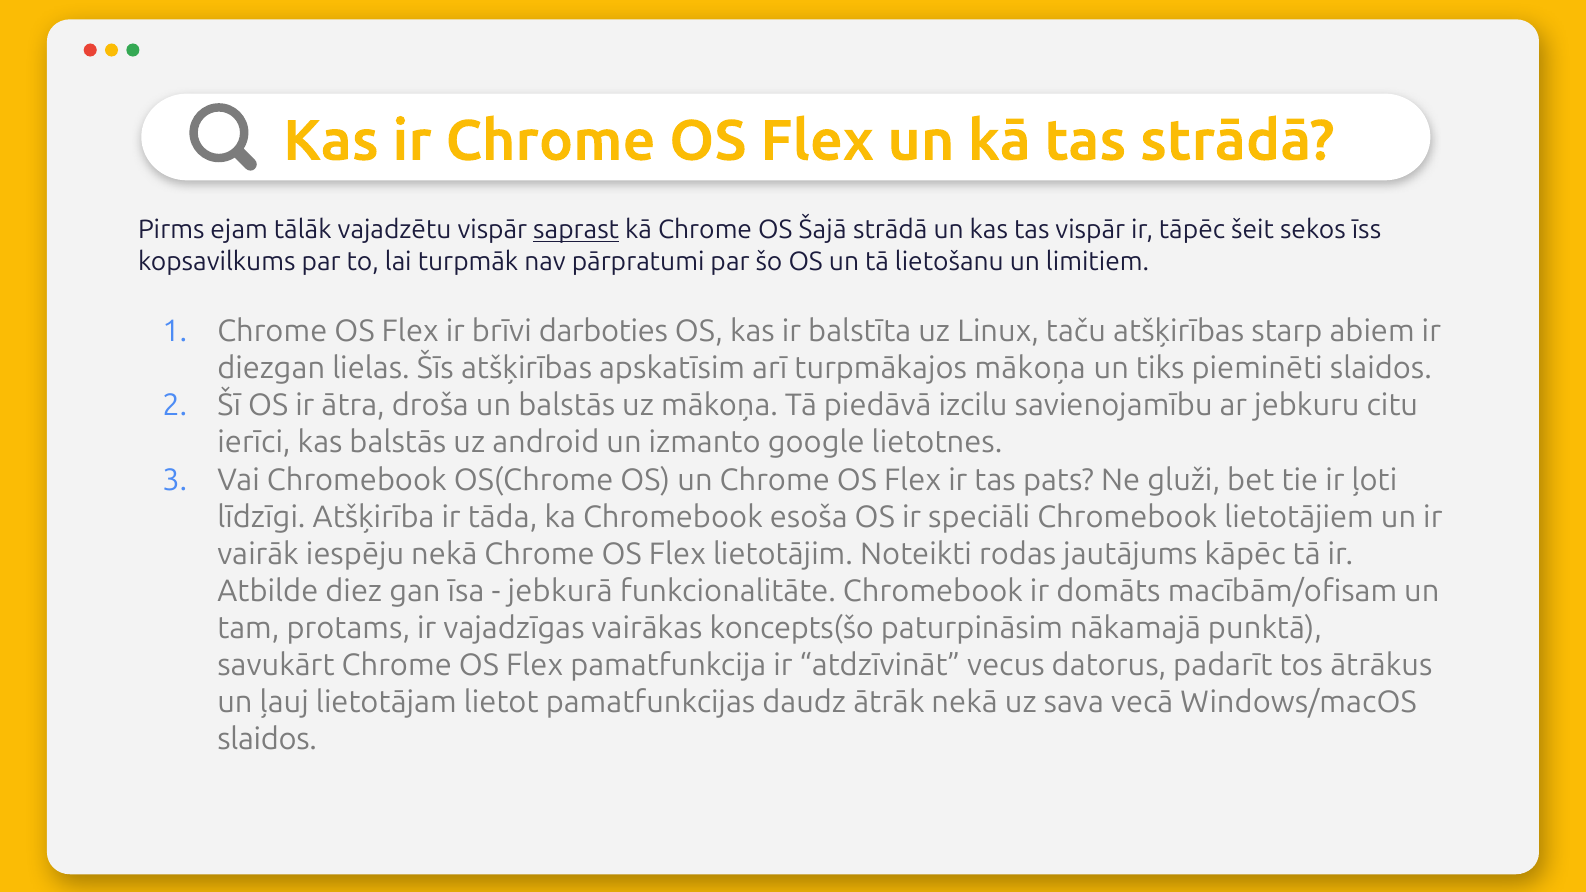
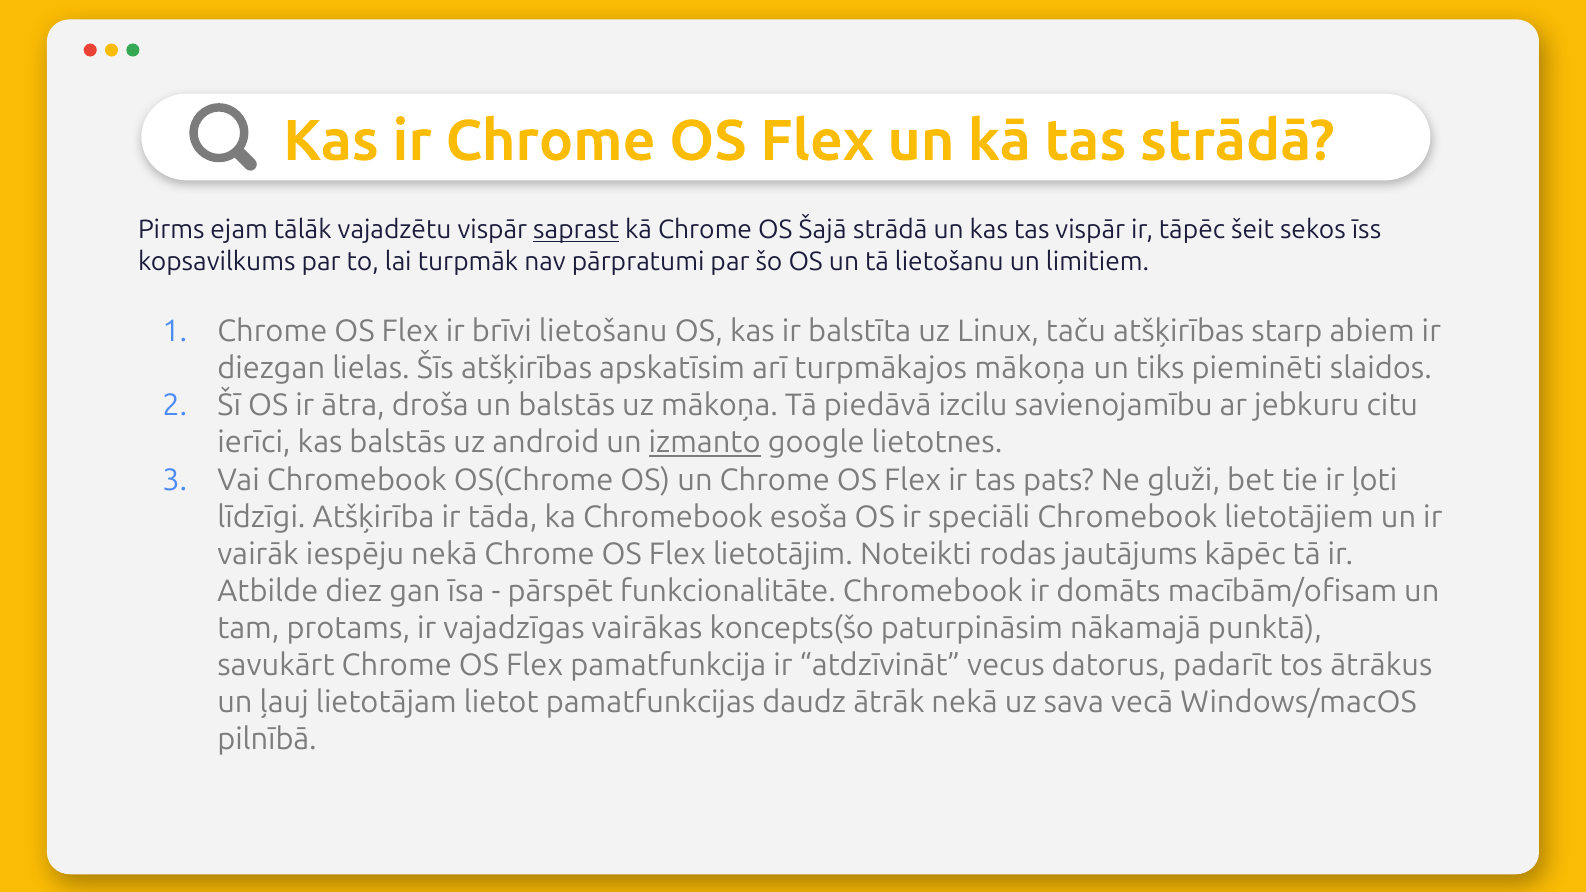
brīvi darboties: darboties -> lietošanu (603, 332)
izmanto underline: none -> present (705, 443)
jebkurā: jebkurā -> pārspēt (560, 591)
slaidos: slaidos -> pilnībā (267, 739)
